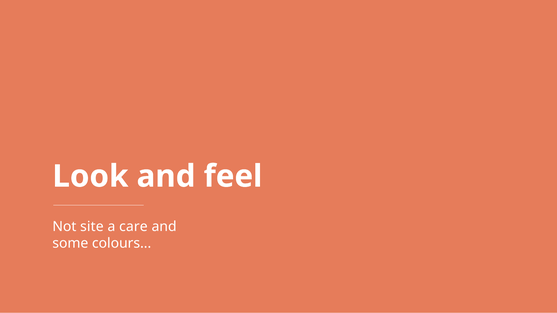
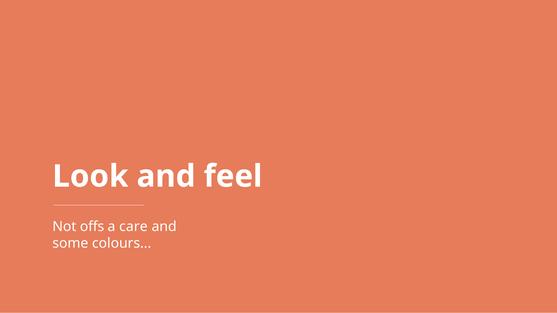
site: site -> offs (92, 227)
